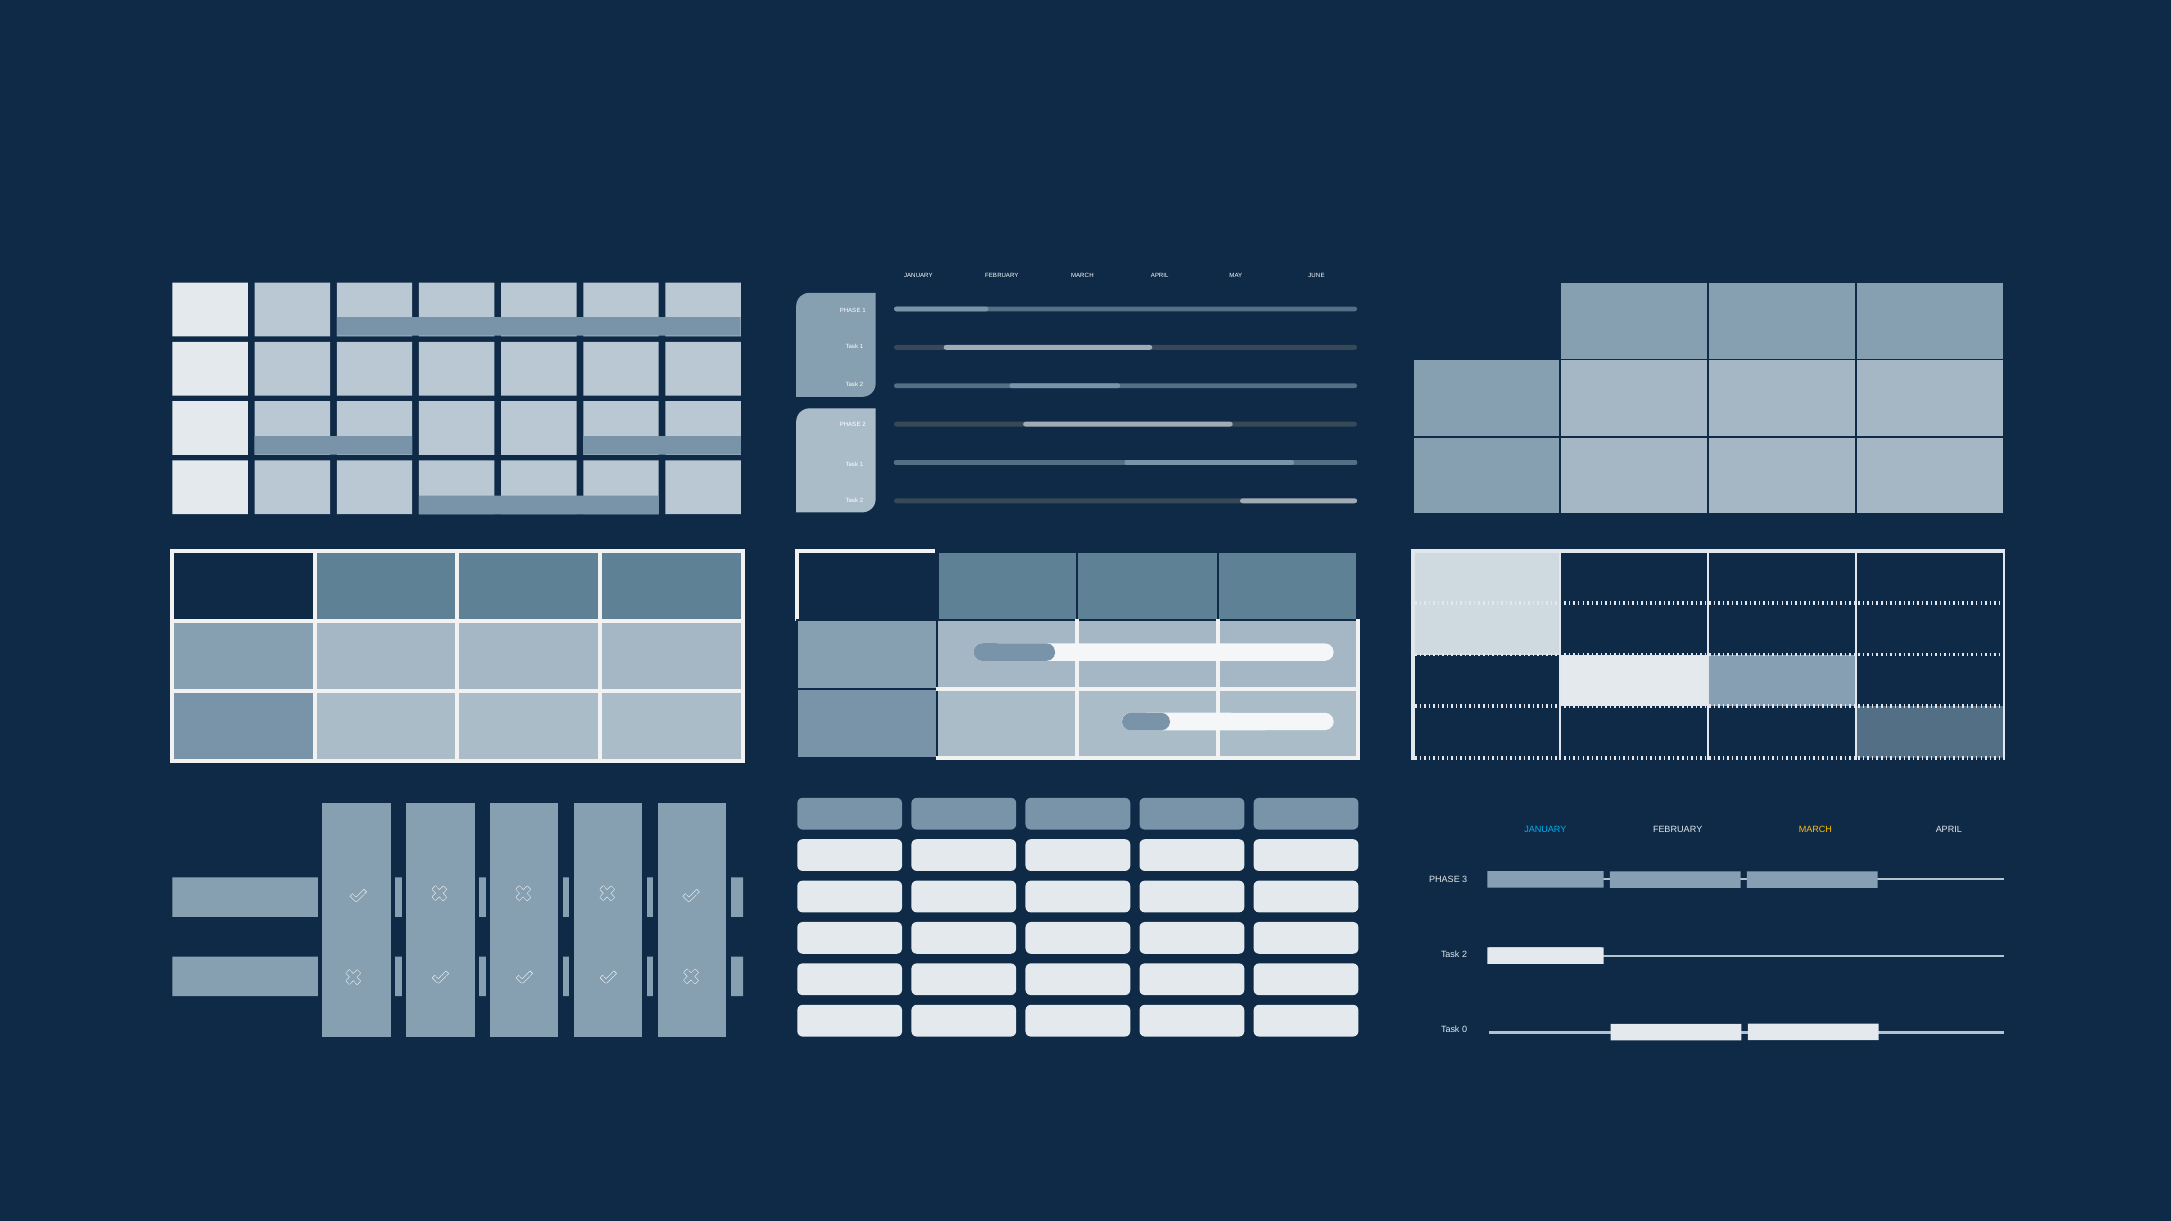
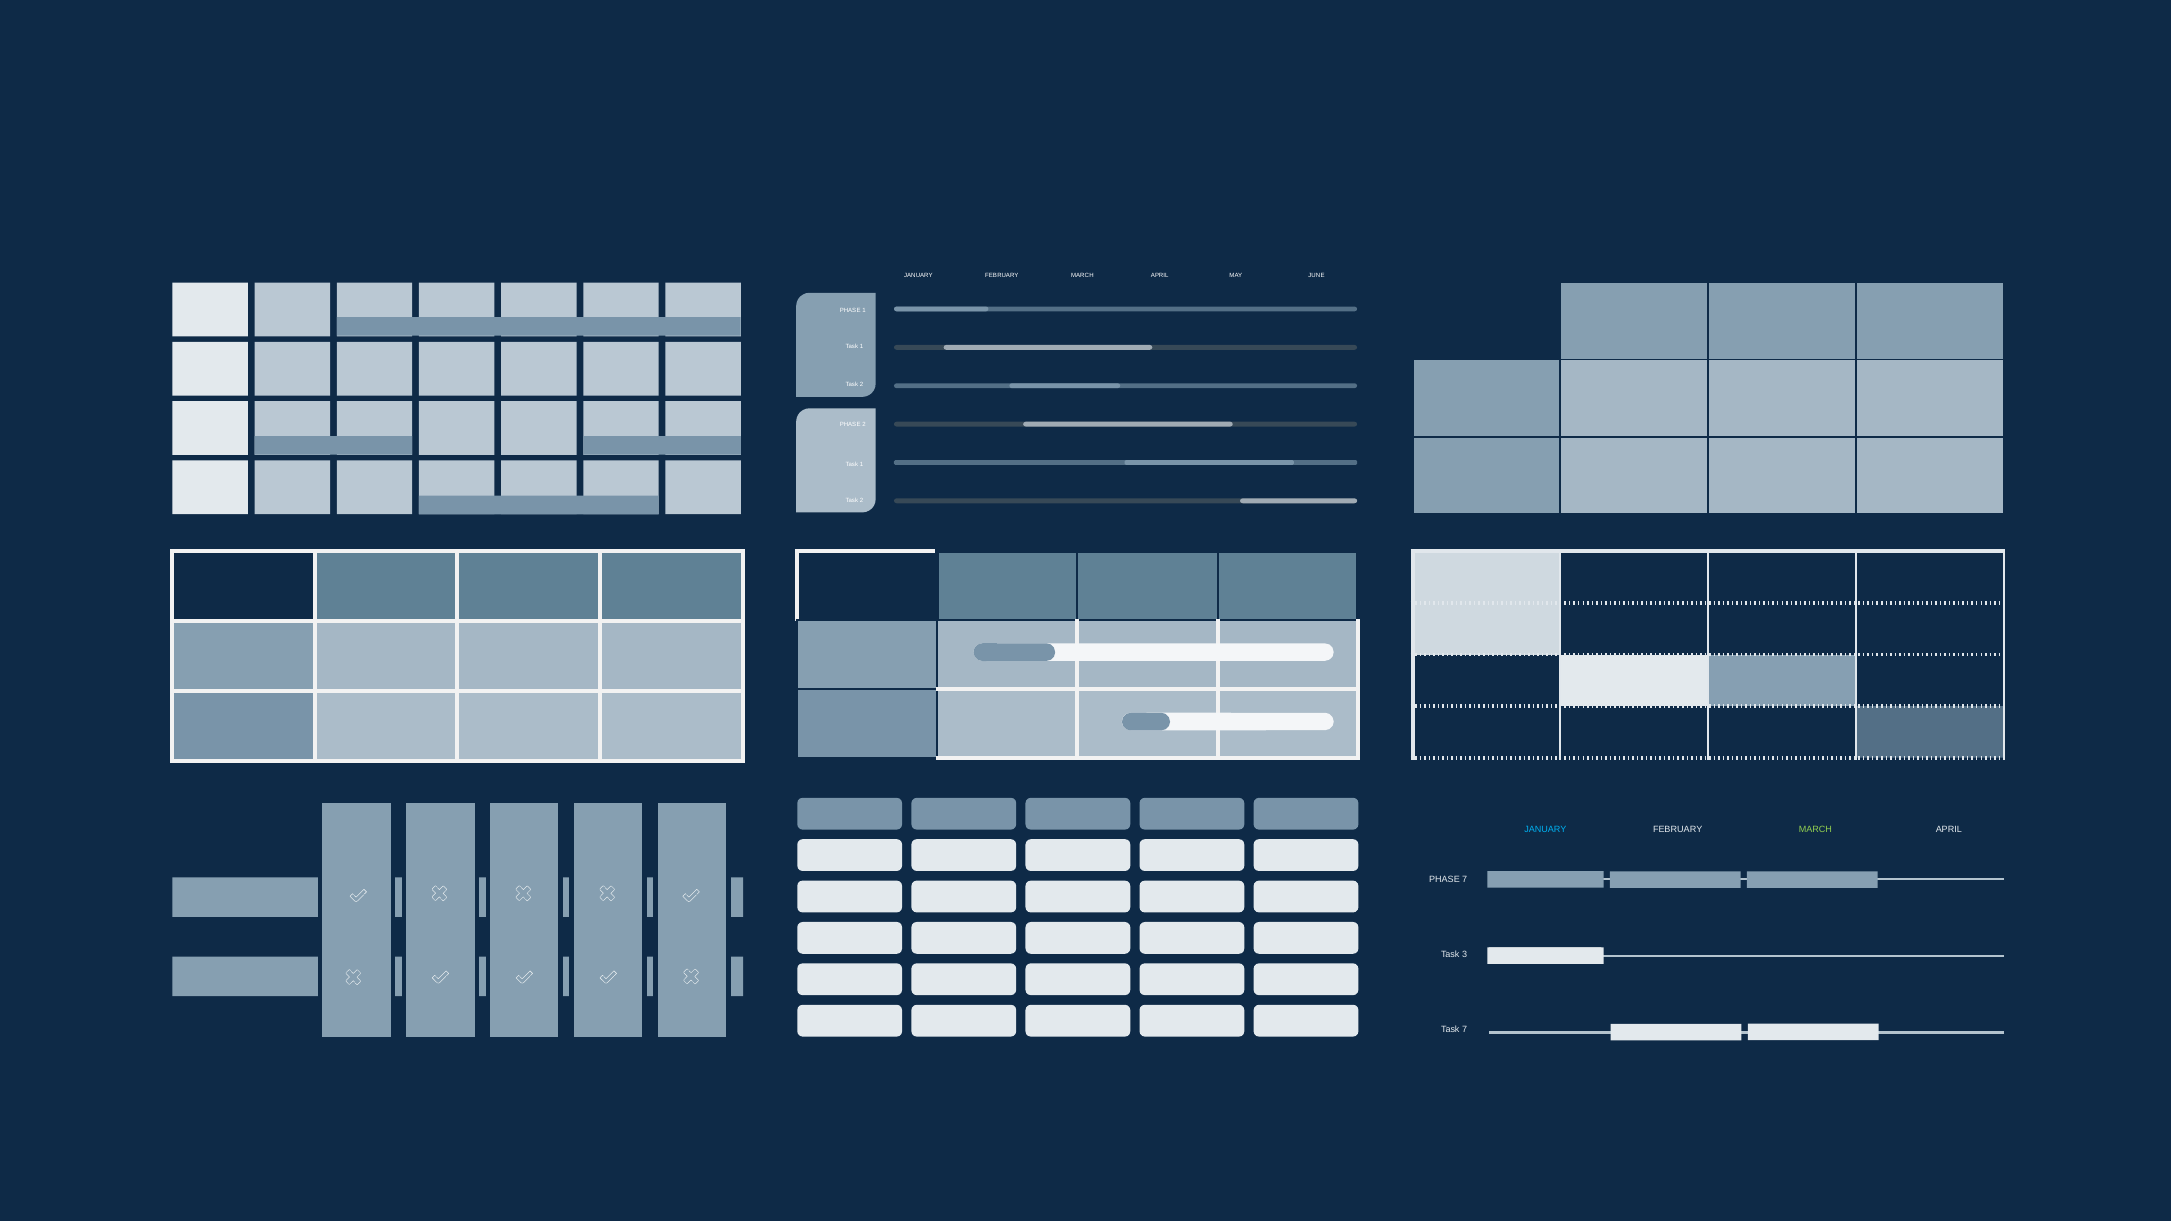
MARCH colour: yellow -> light green (1815, 830)
PHASE 3: 3 -> 7 (1465, 880)
2: 2 -> 3 (1465, 955)
Task 0: 0 -> 7 (1465, 1030)
